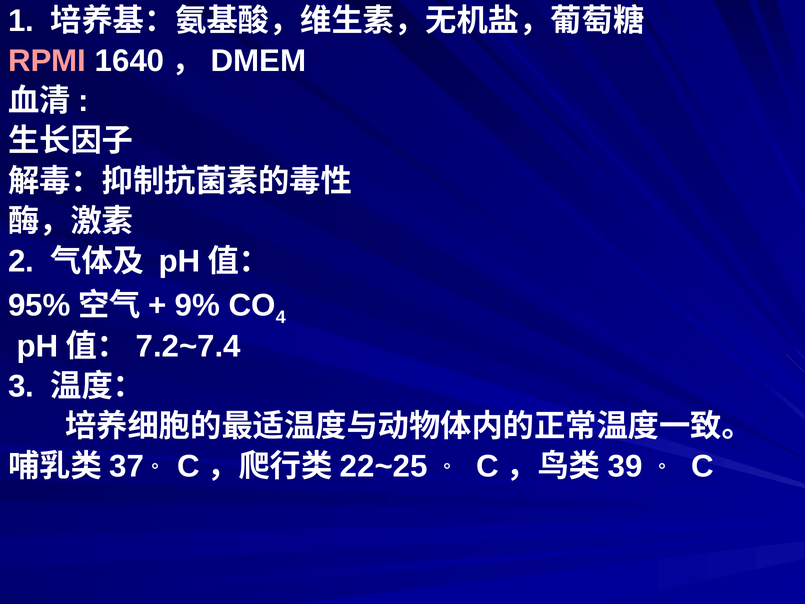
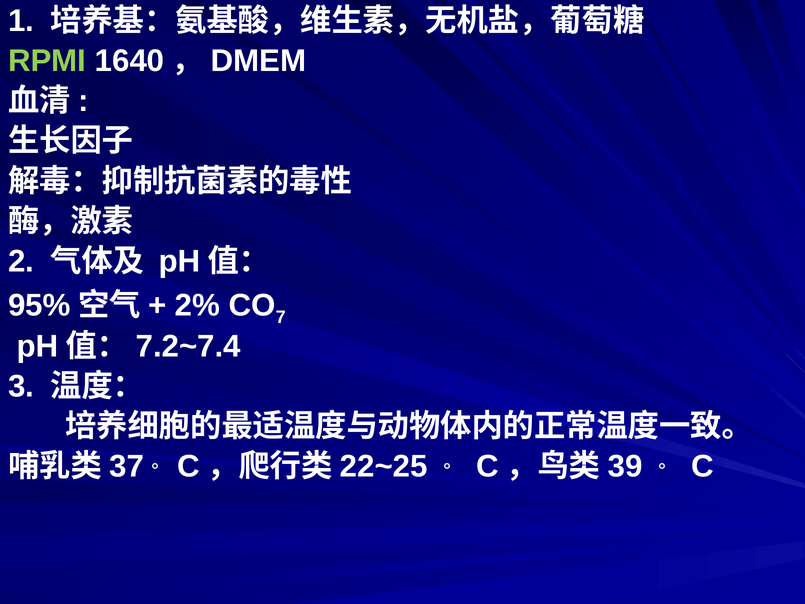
RPMI colour: pink -> light green (47, 61)
9%: 9% -> 2% (198, 305)
4: 4 -> 7 (281, 317)
